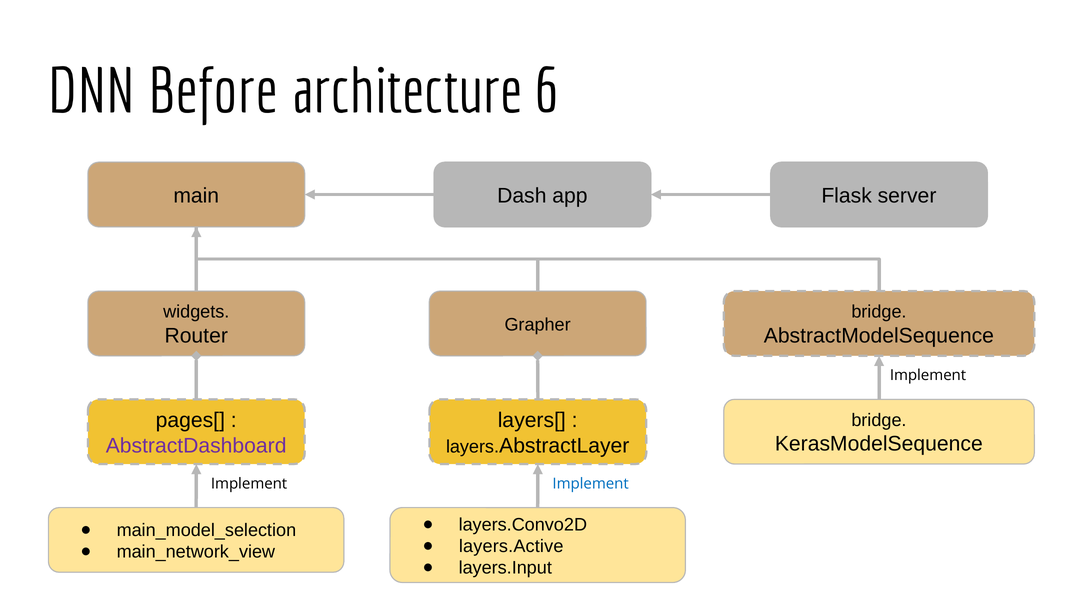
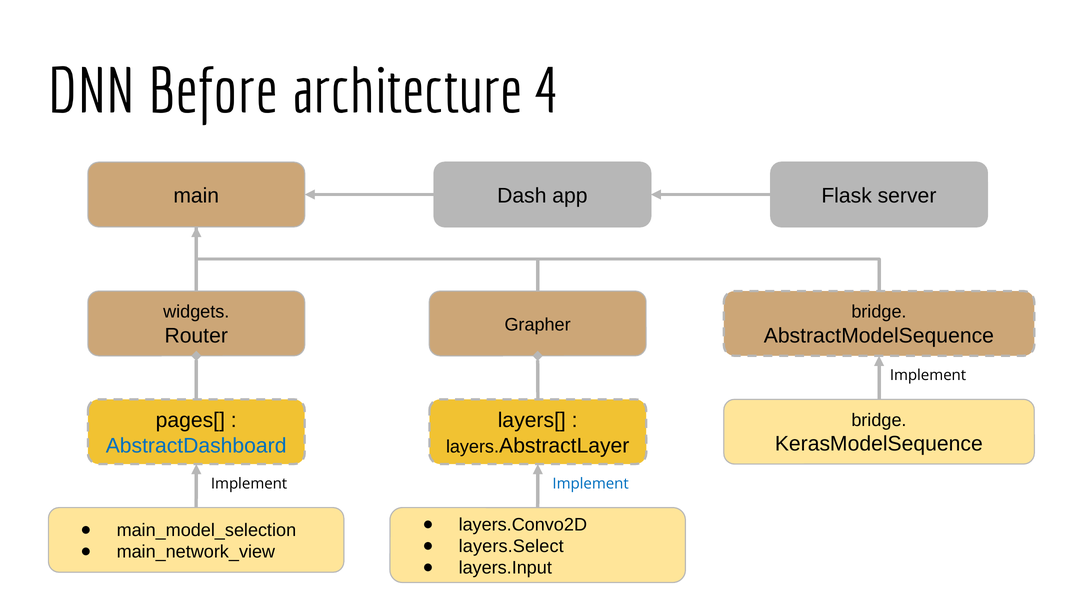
6: 6 -> 4 (547, 92)
AbstractDashboard colour: purple -> blue (196, 445)
layers.Active: layers.Active -> layers.Select (511, 546)
